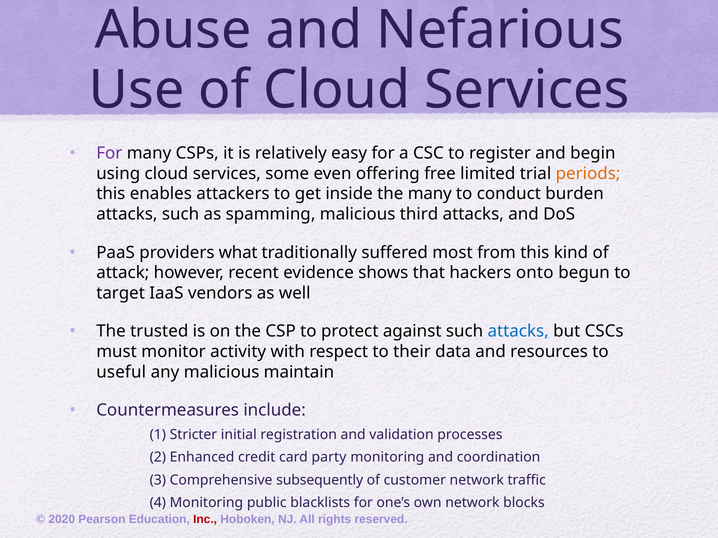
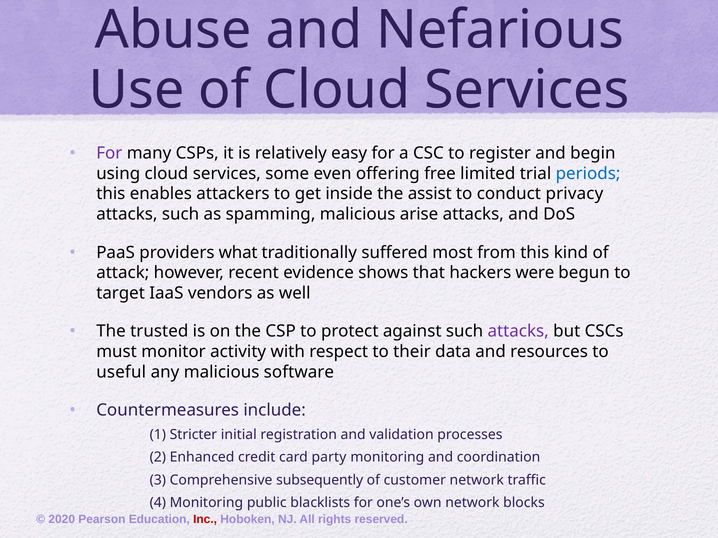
periods colour: orange -> blue (588, 174)
the many: many -> assist (430, 194)
burden: burden -> privacy (574, 194)
third: third -> arise (419, 214)
onto: onto -> were (535, 273)
attacks colour: blue -> purple (518, 332)
maintain: maintain -> software (299, 372)
